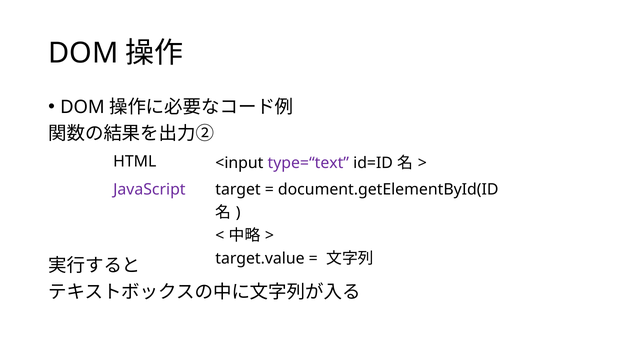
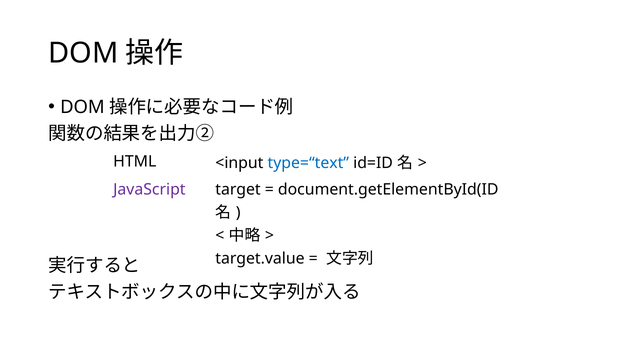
type=“text colour: purple -> blue (308, 163)
